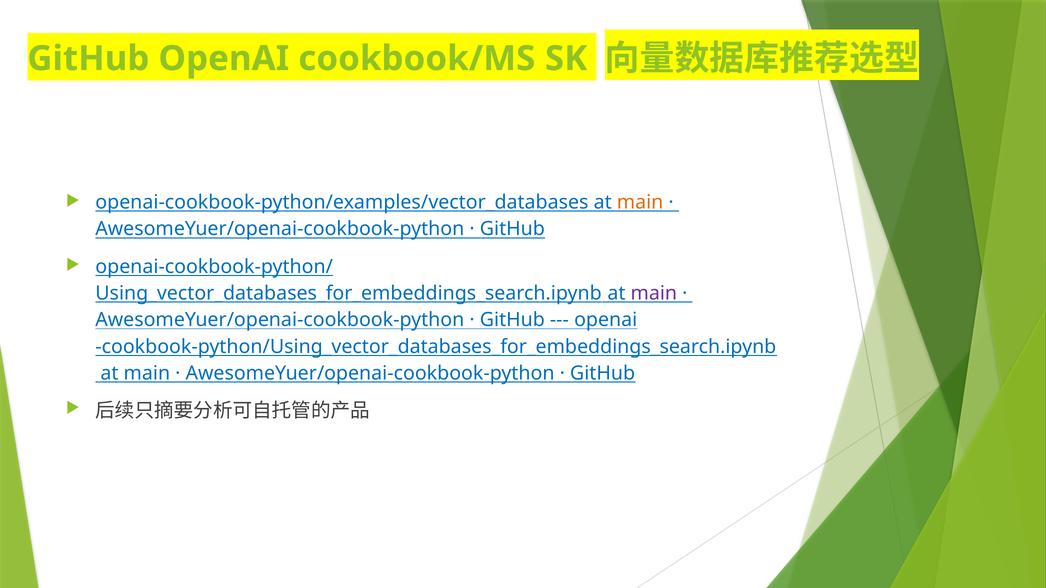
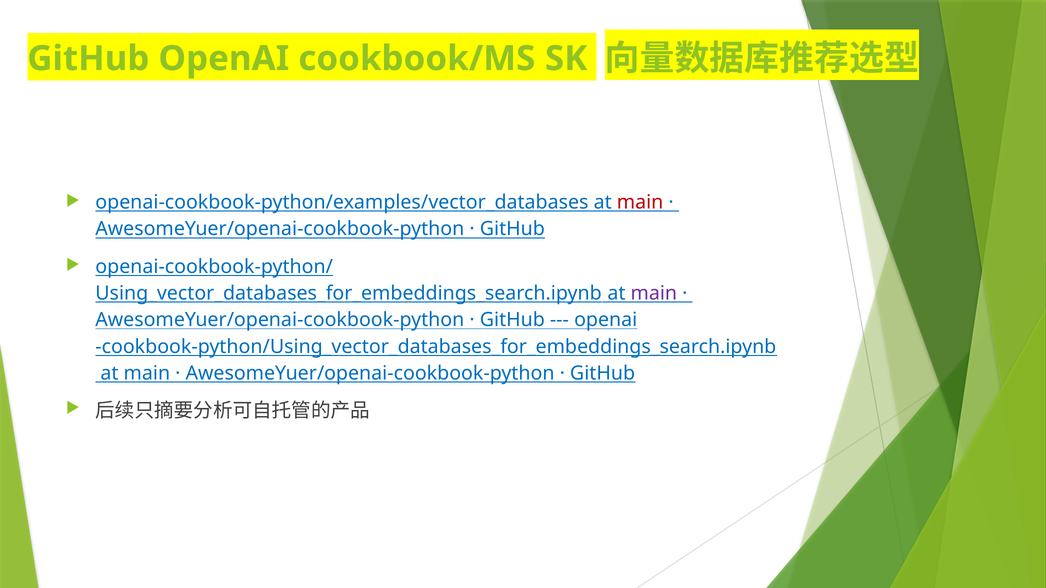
main colour: orange -> red (640, 202)
